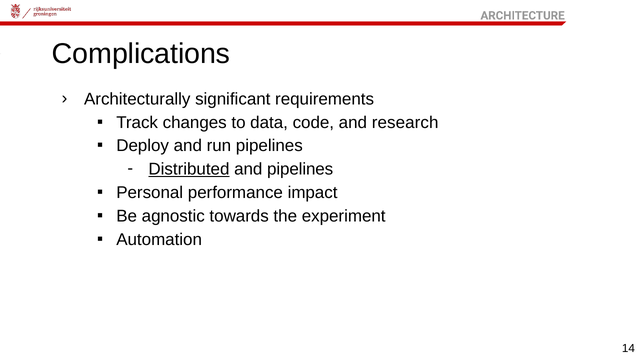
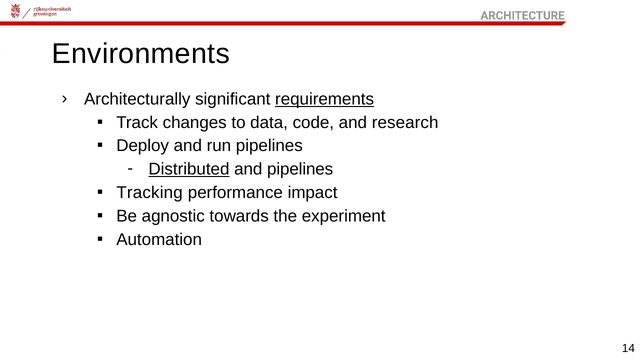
Complications: Complications -> Environments (141, 54)
requirements underline: none -> present (325, 99)
Personal: Personal -> Tracking (150, 193)
